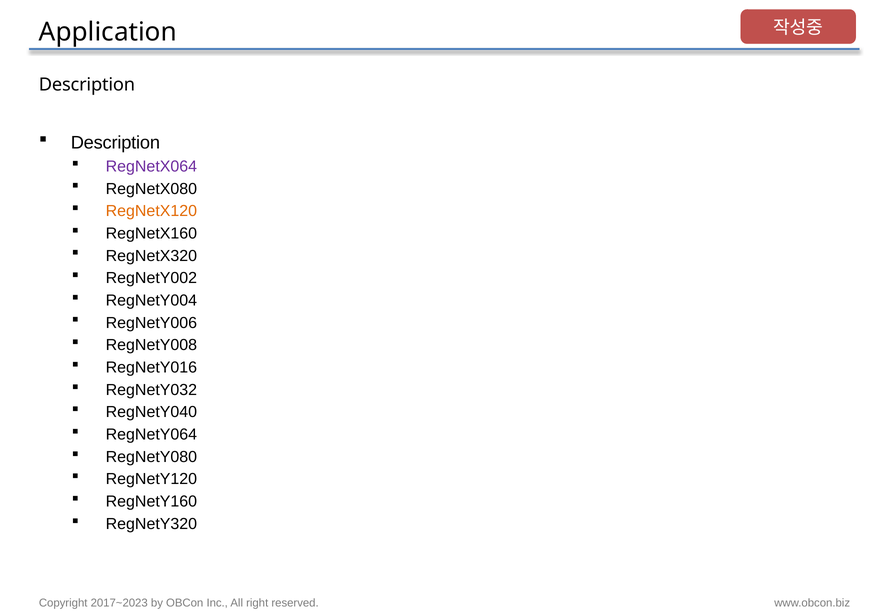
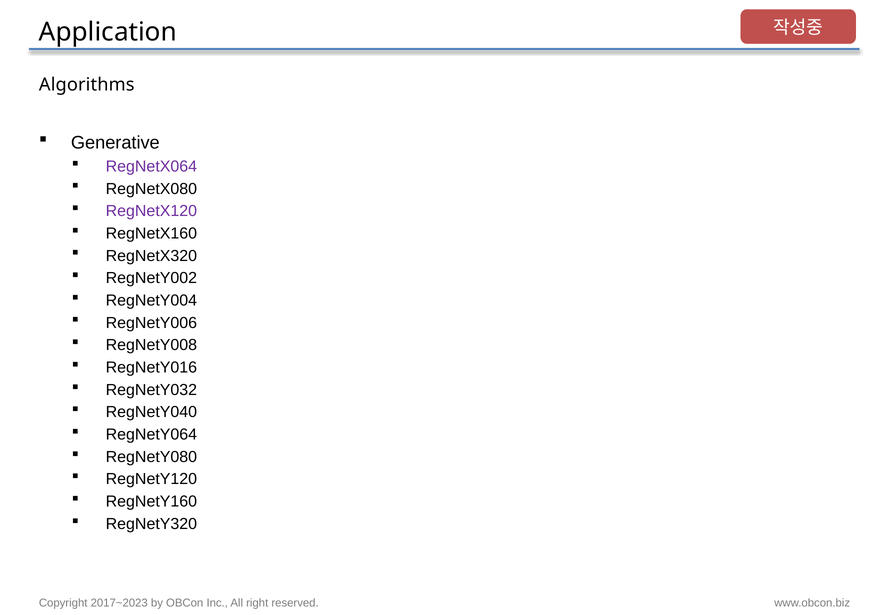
Description: Description -> Algorithms (87, 85)
Description: Description -> Generative (115, 143)
RegNetX120 colour: orange -> purple (151, 211)
